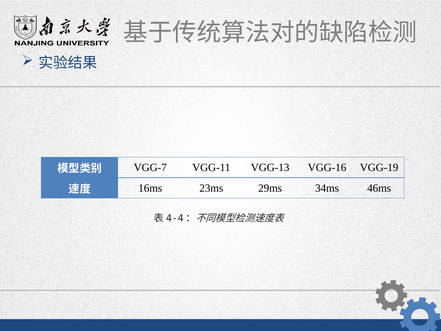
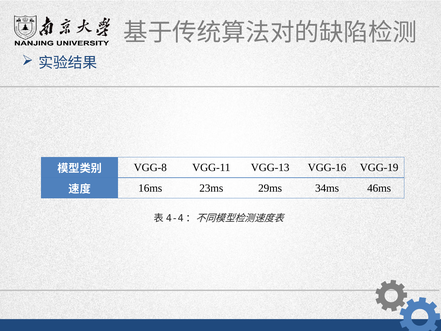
VGG-7: VGG-7 -> VGG-8 (150, 167)
